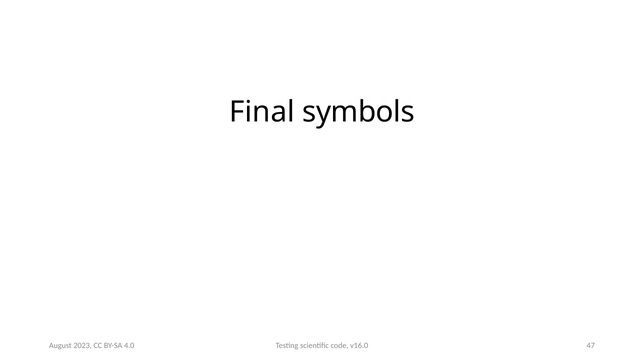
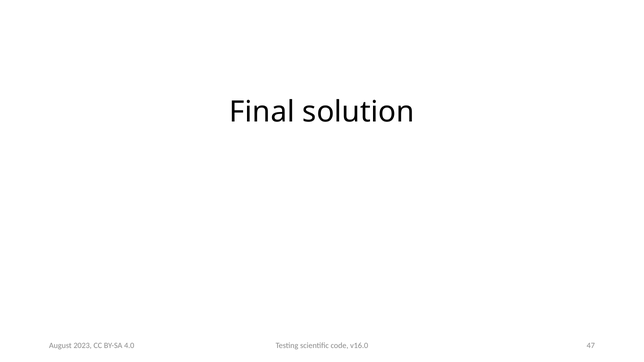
symbols: symbols -> solution (358, 112)
